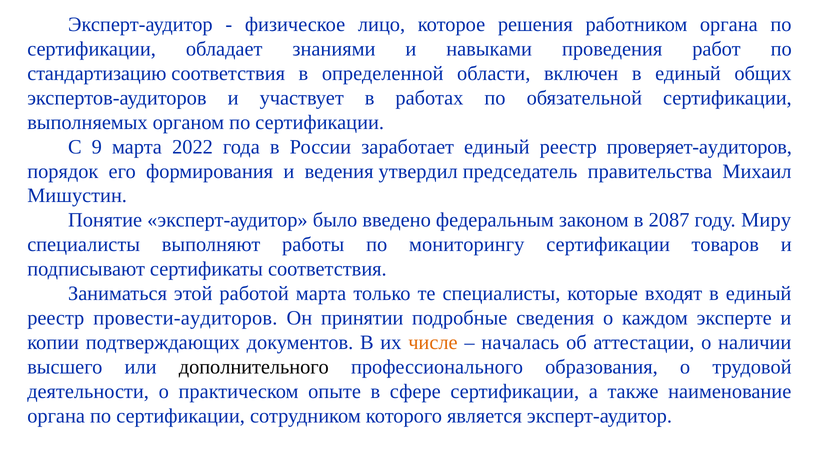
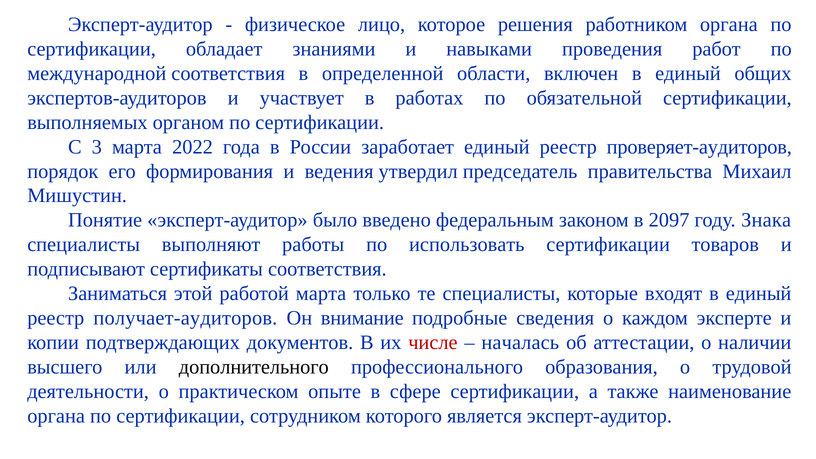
стандартизацию: стандартизацию -> международной (97, 73)
9: 9 -> 3 (97, 147)
2087: 2087 -> 2097 (669, 220)
Миру: Миру -> Знака (766, 220)
мониторингу: мониторингу -> использовать (467, 245)
провести-аудиторов: провести-аудиторов -> получает-аудиторов (185, 318)
Он принятии: принятии -> внимание (362, 318)
числе colour: orange -> red (433, 343)
